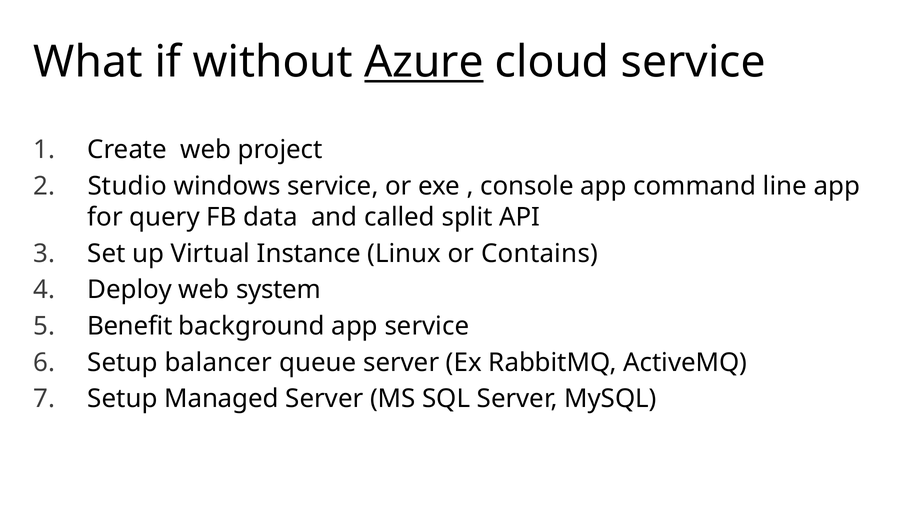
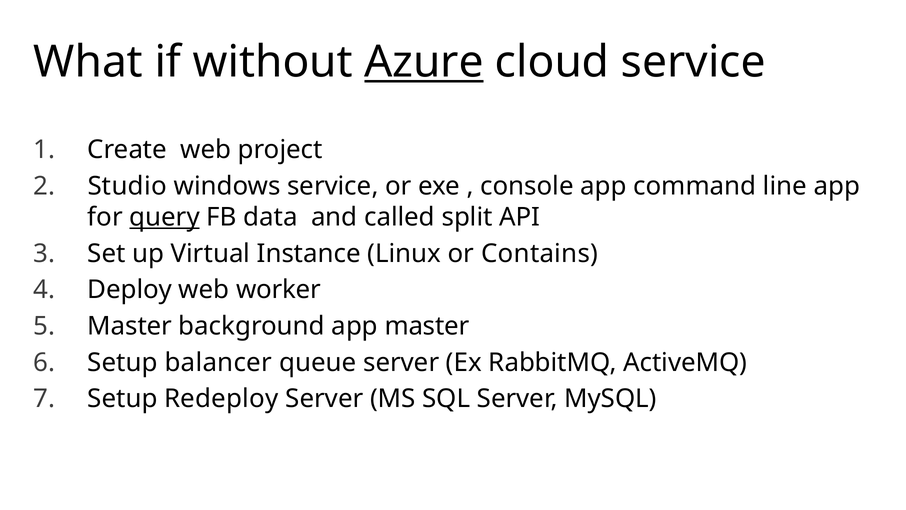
query underline: none -> present (165, 217)
system: system -> worker (279, 290)
Benefit: Benefit -> Master (130, 326)
app service: service -> master (427, 326)
Managed: Managed -> Redeploy (221, 398)
